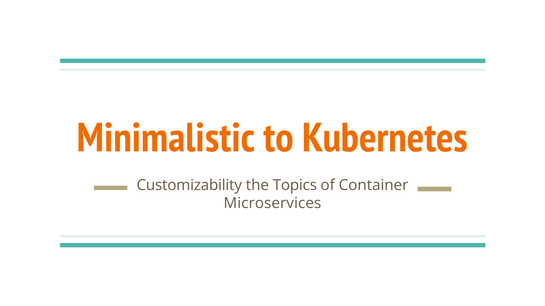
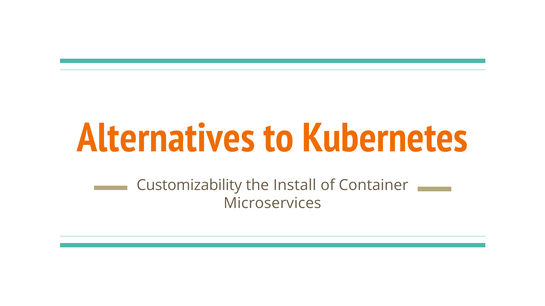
Minimalistic: Minimalistic -> Alternatives (166, 138)
Topics: Topics -> Install (295, 185)
